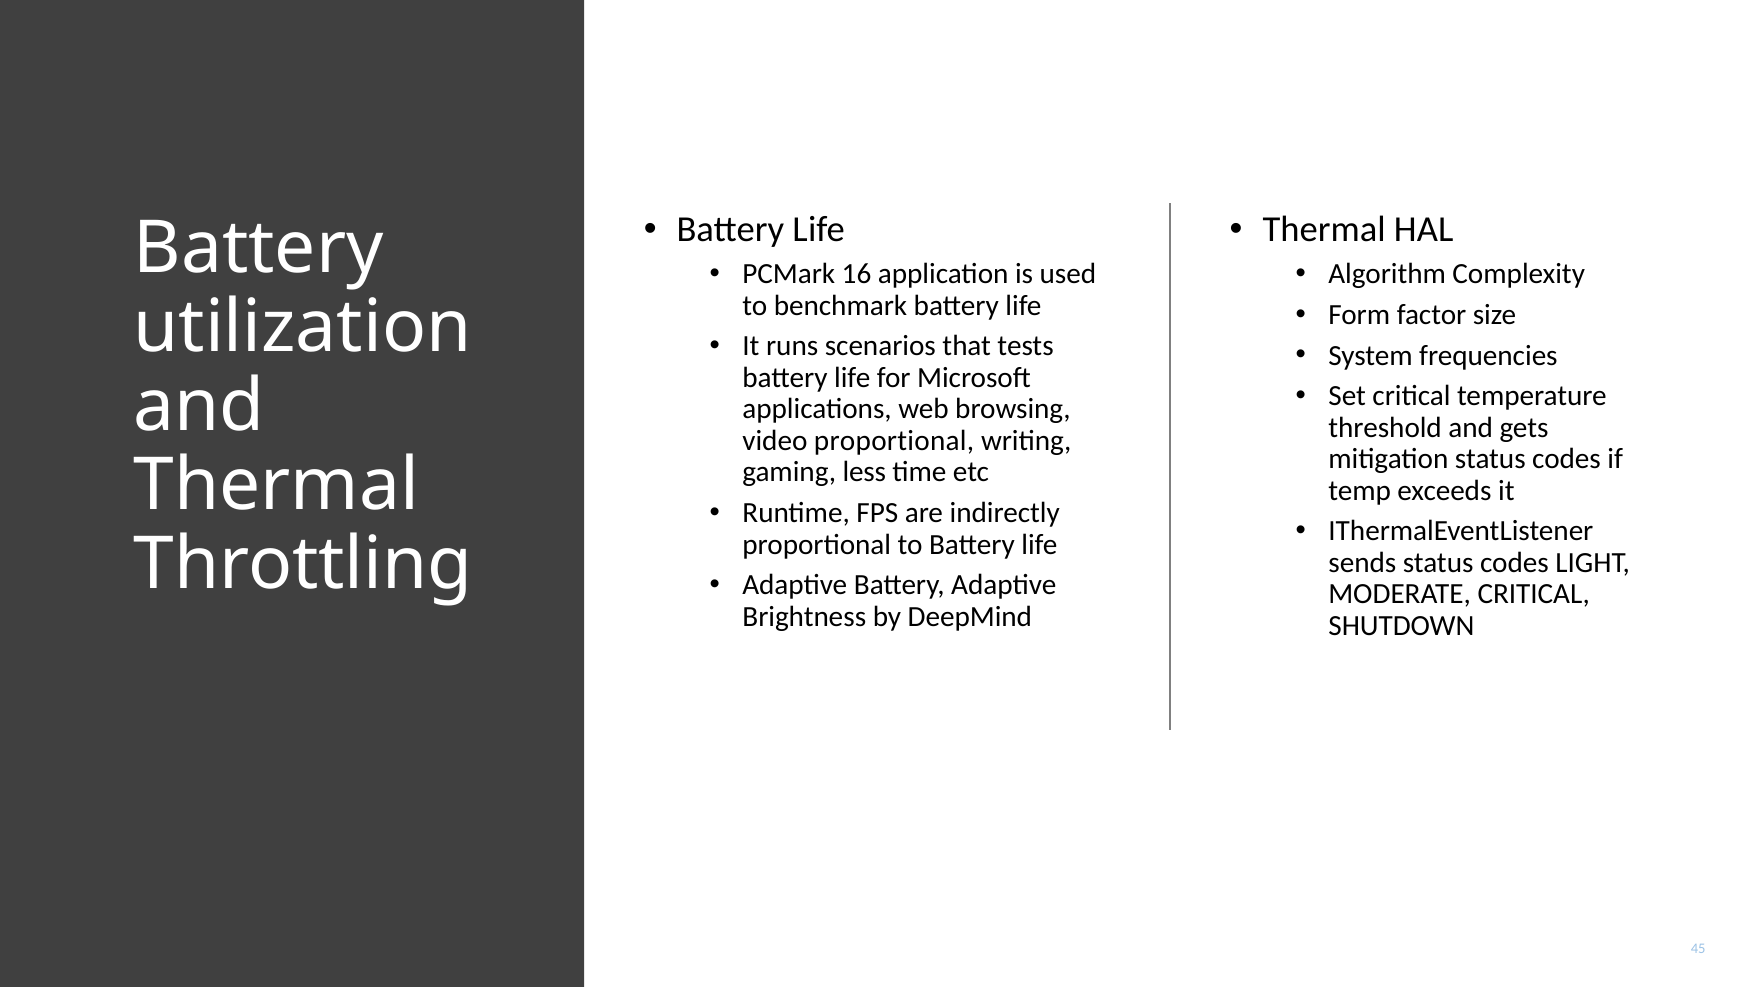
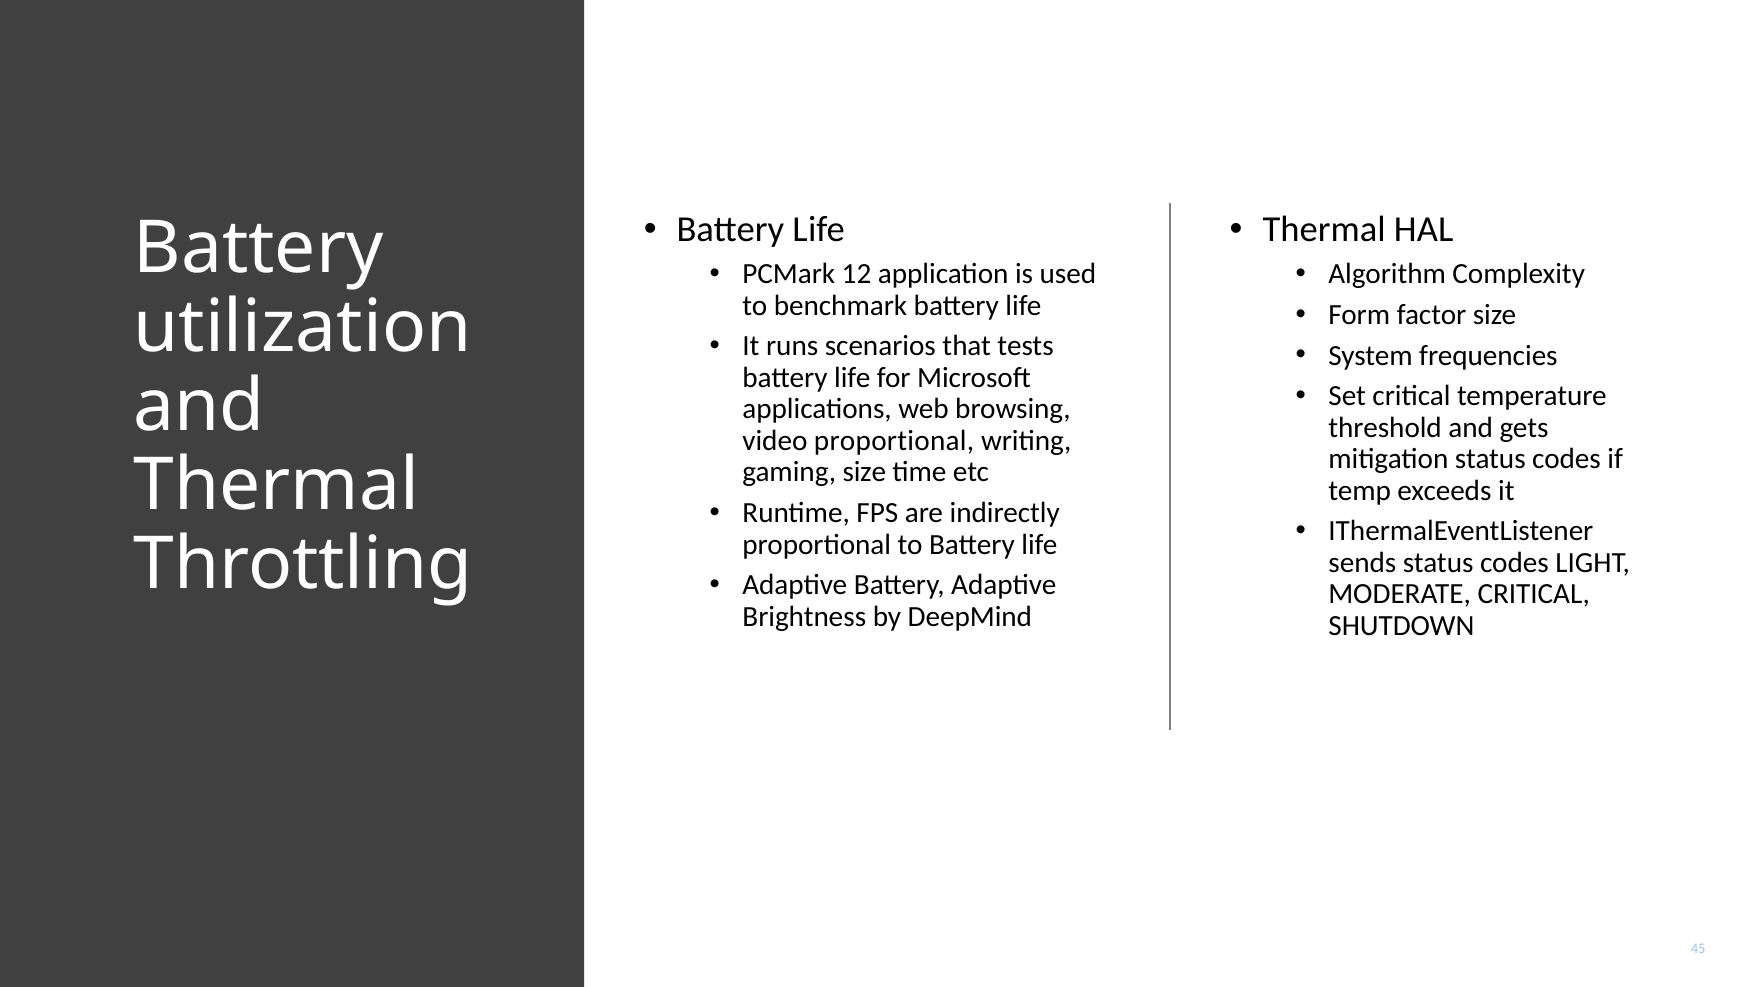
16: 16 -> 12 (857, 274)
gaming less: less -> size (864, 472)
